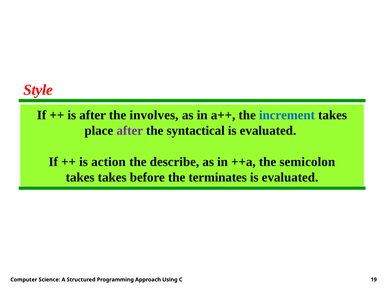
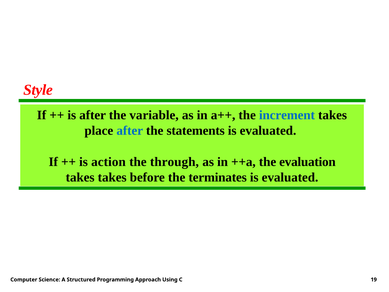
involves: involves -> variable (154, 115)
after colour: purple -> blue (130, 131)
syntactical: syntactical -> statements (196, 131)
describe: describe -> through (174, 162)
semicolon: semicolon -> evaluation (307, 162)
